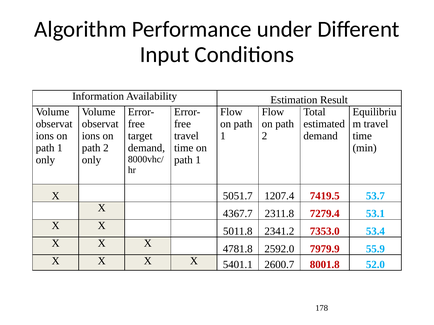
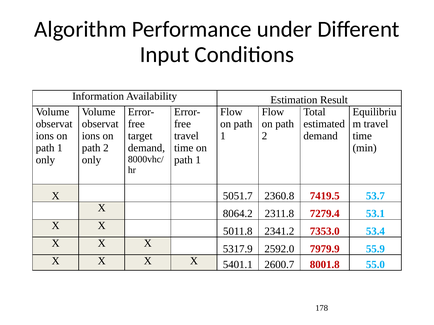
1207.4: 1207.4 -> 2360.8 (279, 196)
4367.7: 4367.7 -> 8064.2 (238, 214)
4781.8: 4781.8 -> 5317.9 (238, 249)
52.0: 52.0 -> 55.0 (375, 265)
